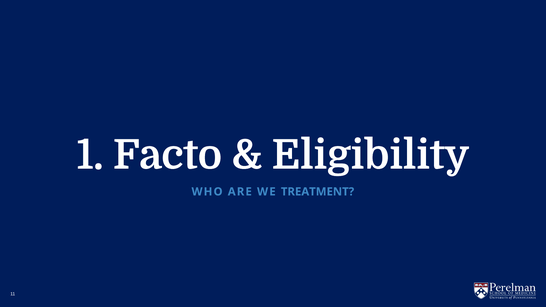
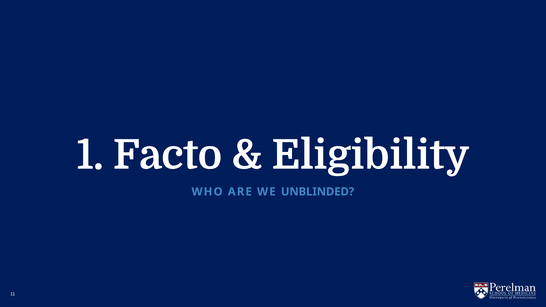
TREATMENT: TREATMENT -> UNBLINDED (318, 192)
